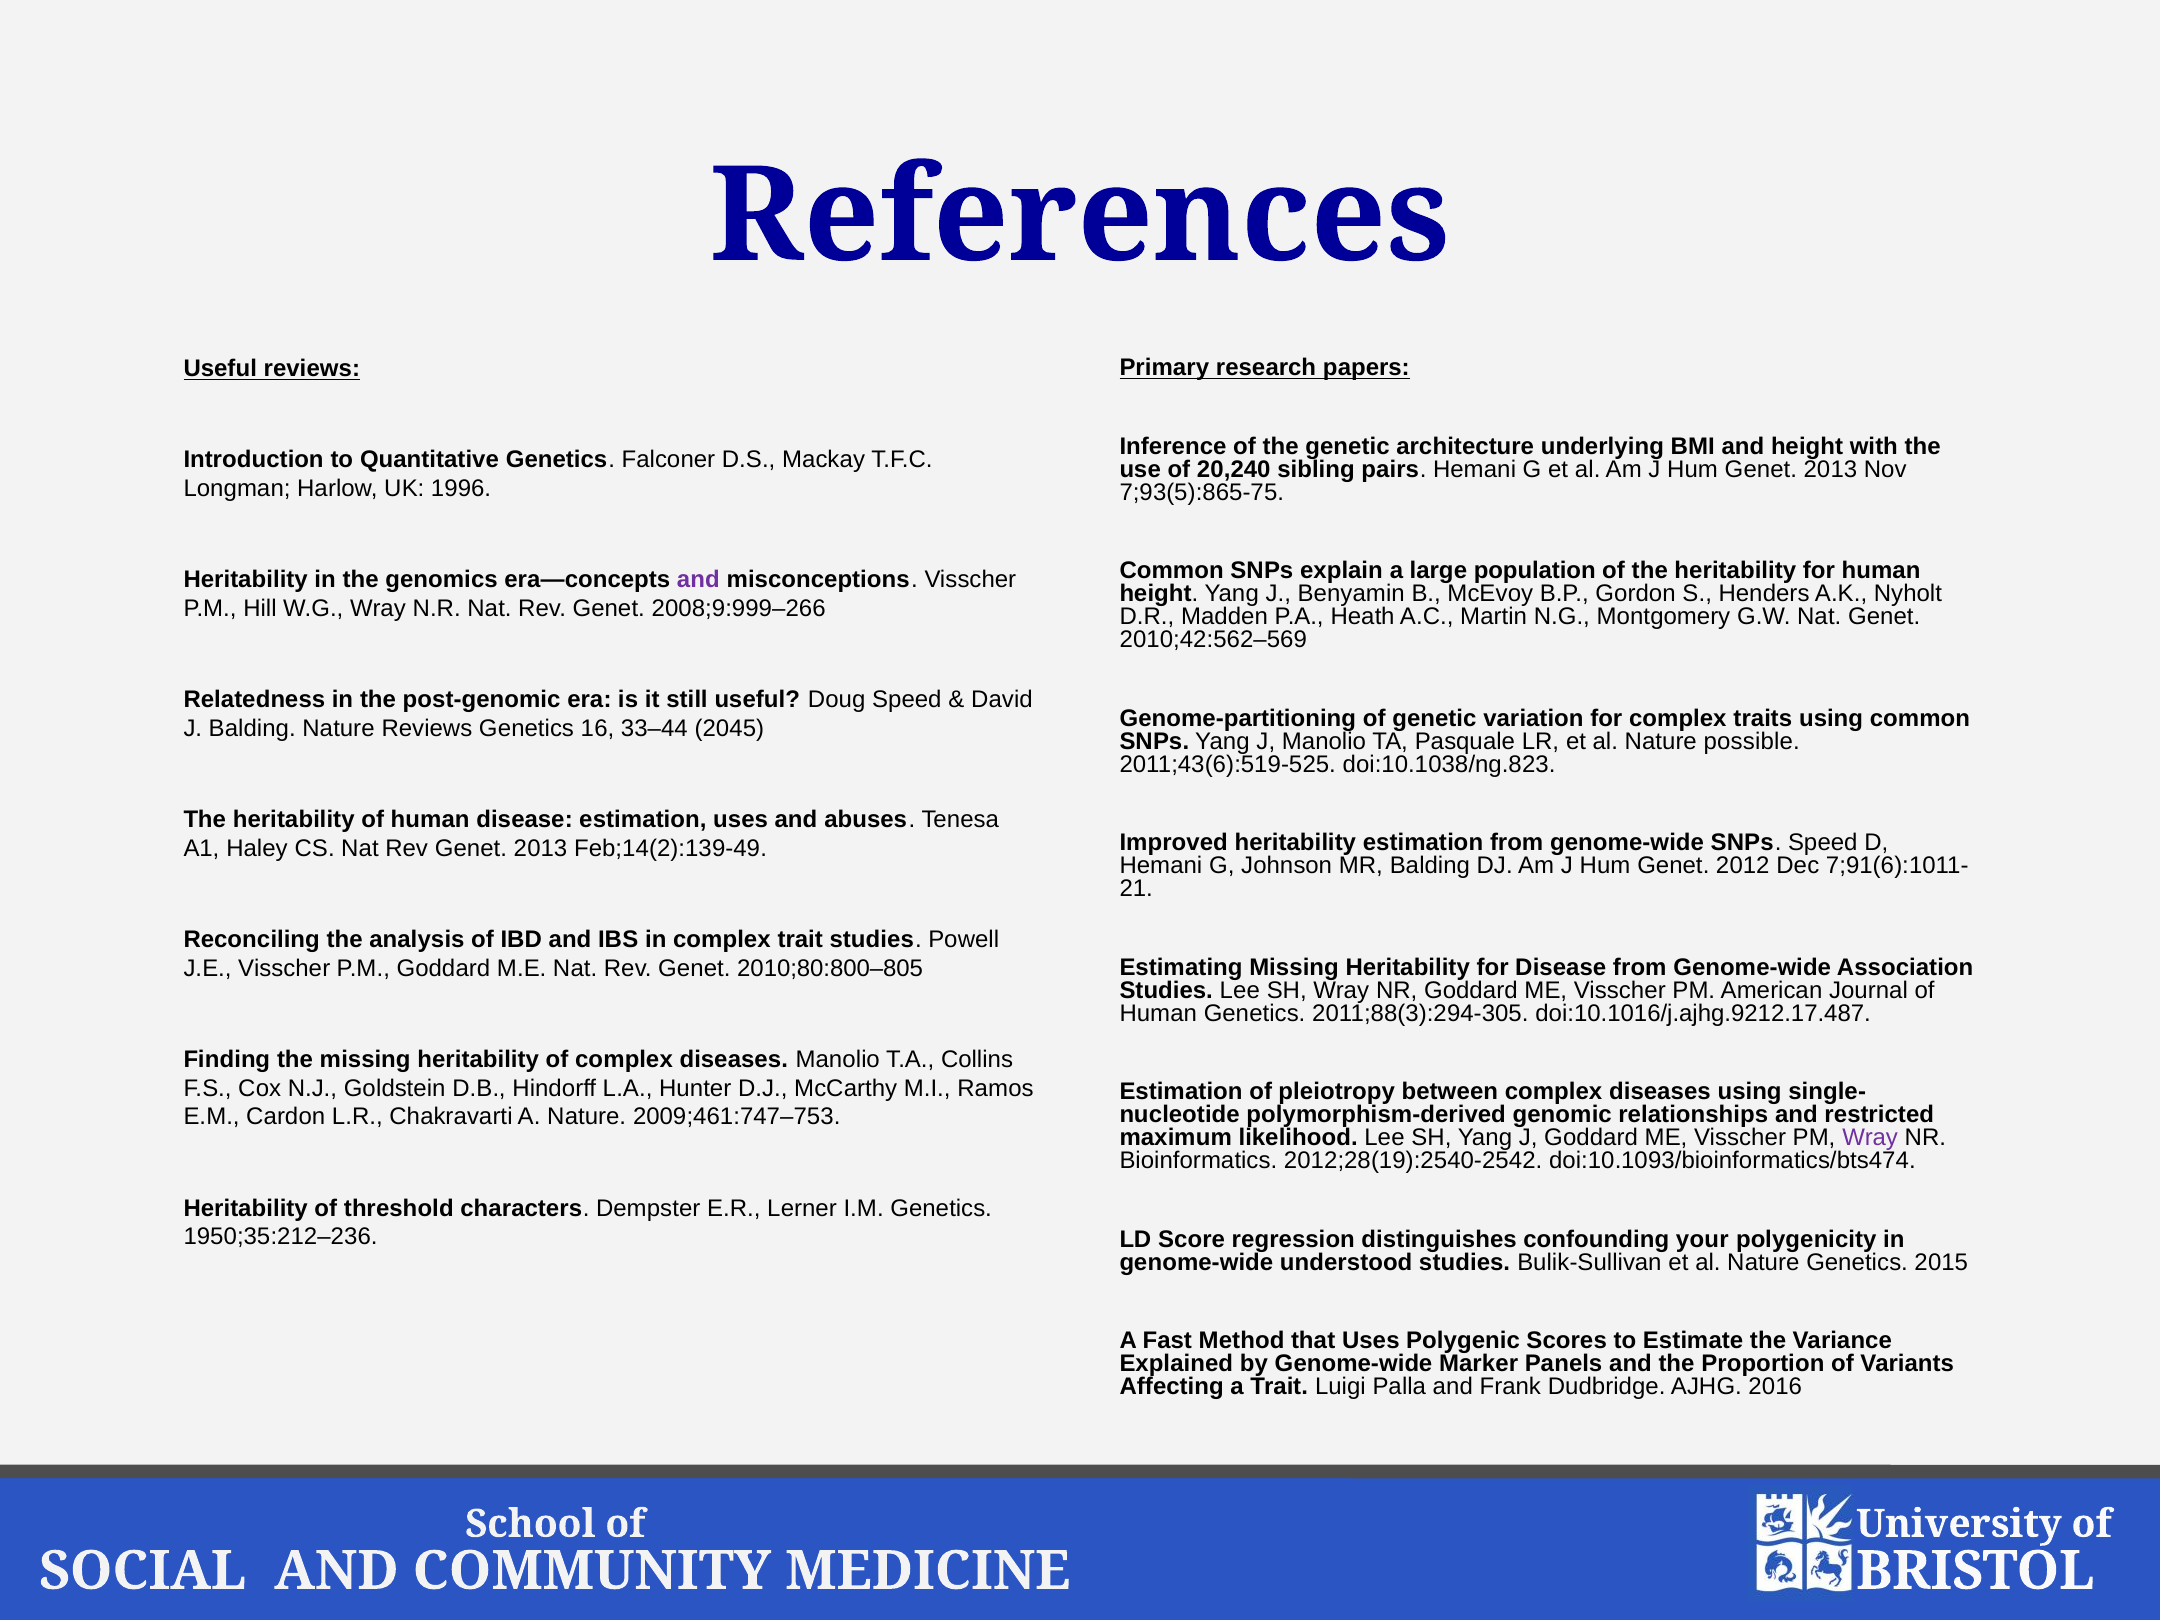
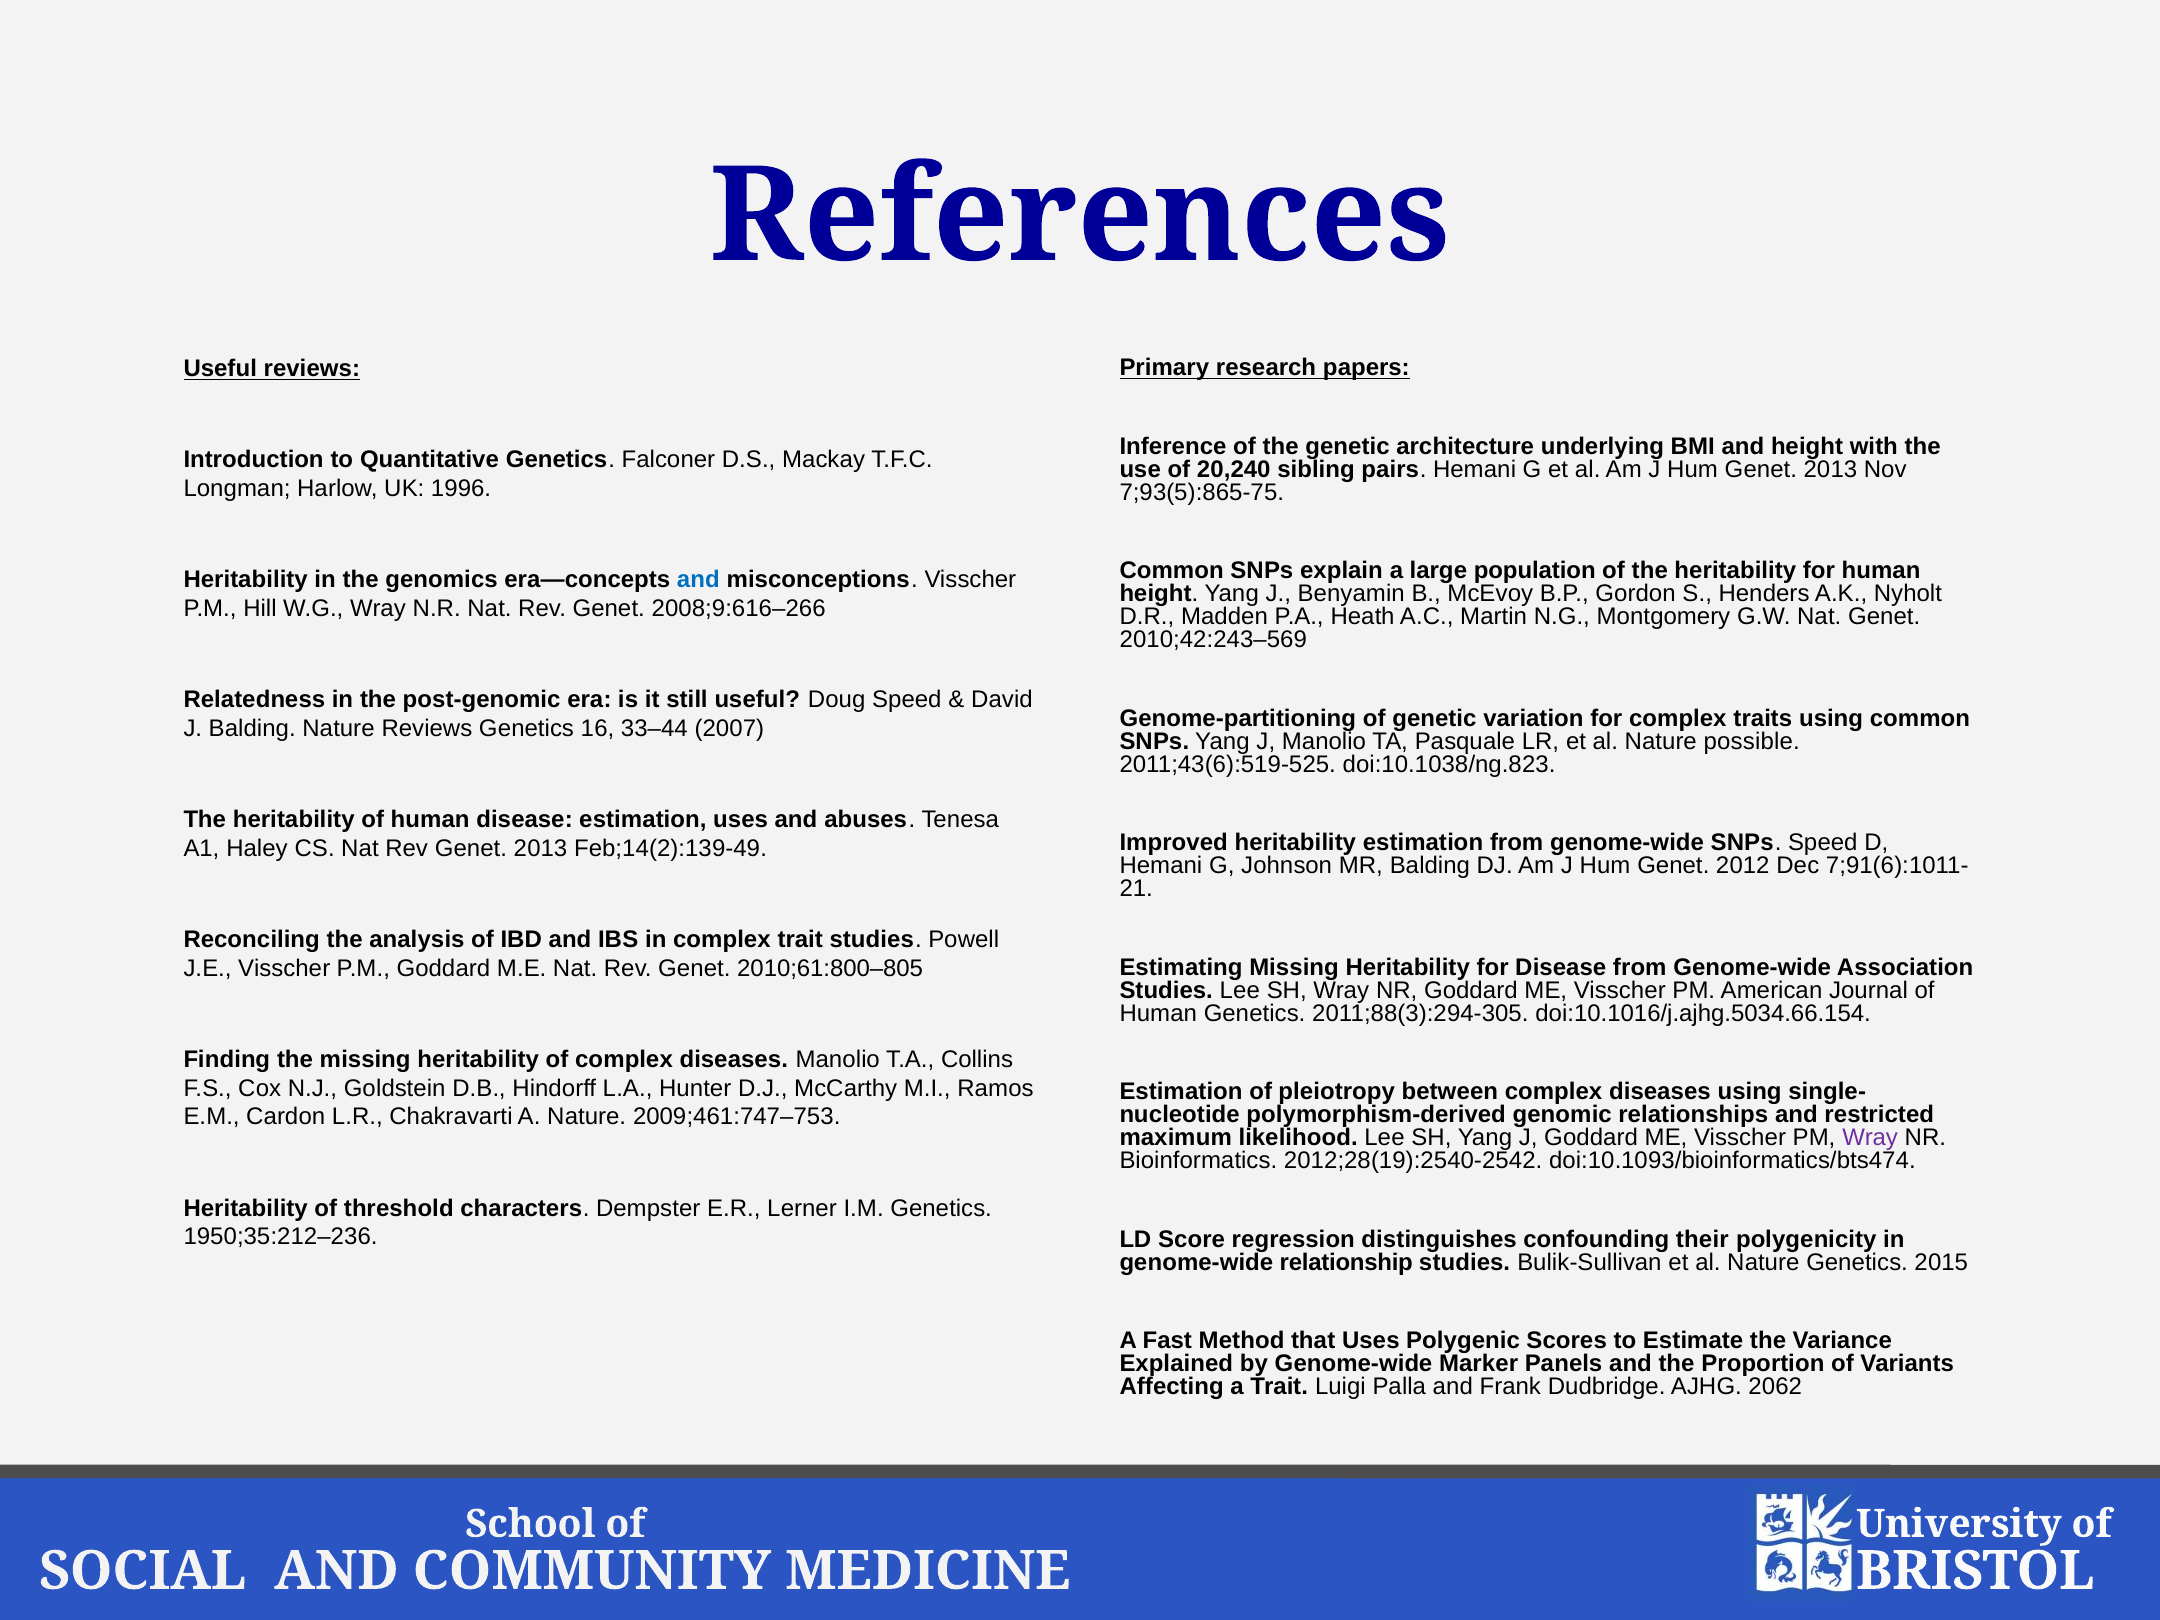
and colour: purple -> blue (698, 580)
2008;9:999–266: 2008;9:999–266 -> 2008;9:616–266 (739, 609)
2010;42:562–569: 2010;42:562–569 -> 2010;42:243–569 (1213, 640)
2045: 2045 -> 2007 (729, 729)
2010;80:800–805: 2010;80:800–805 -> 2010;61:800–805 (830, 968)
doi:10.1016/j.ajhg.9212.17.487: doi:10.1016/j.ajhg.9212.17.487 -> doi:10.1016/j.ajhg.5034.66.154 (1703, 1013)
your: your -> their (1702, 1239)
understood: understood -> relationship (1346, 1262)
2016: 2016 -> 2062 (1775, 1387)
